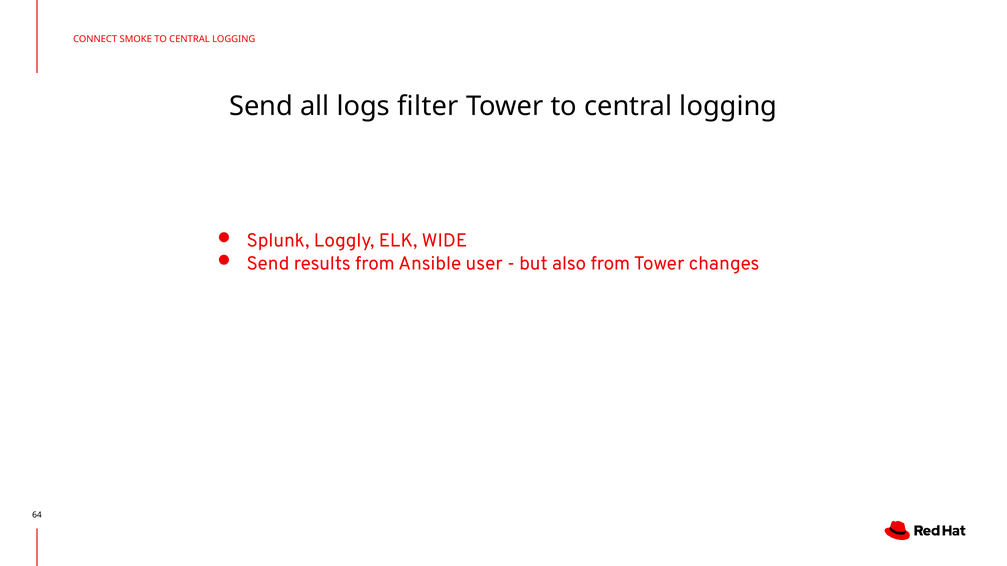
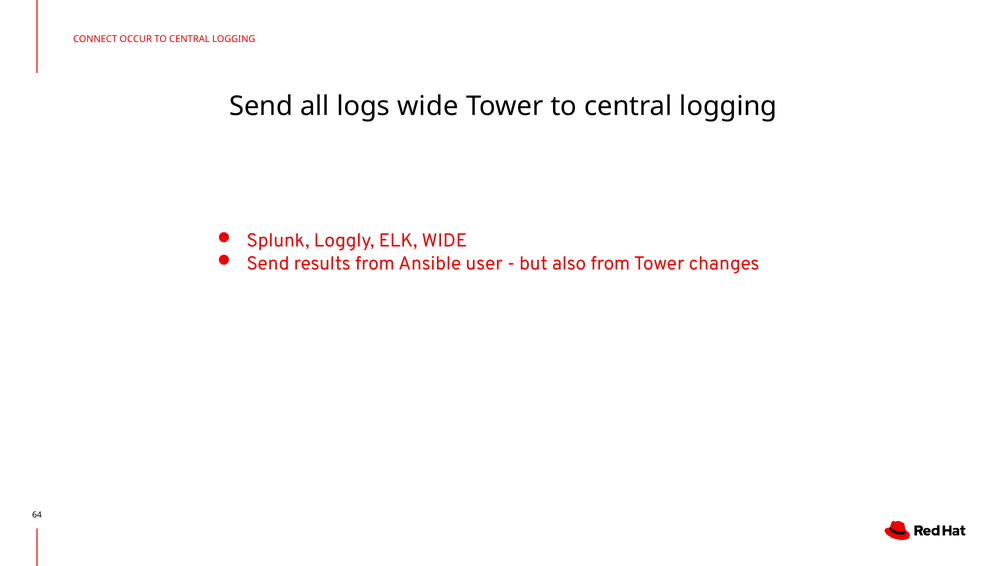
SMOKE: SMOKE -> OCCUR (136, 39)
logs filter: filter -> wide (428, 106)
